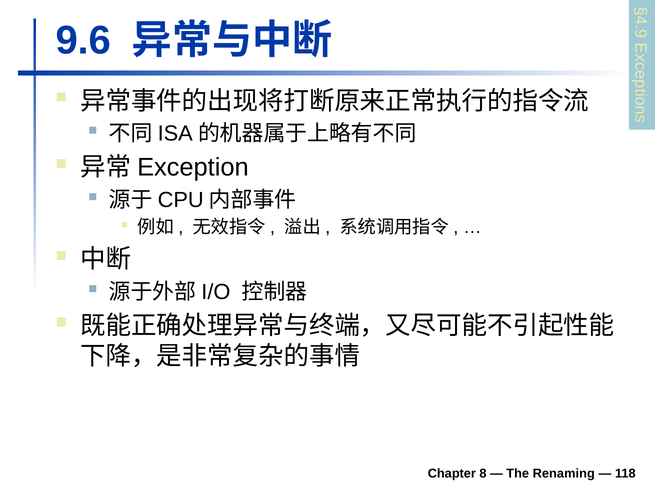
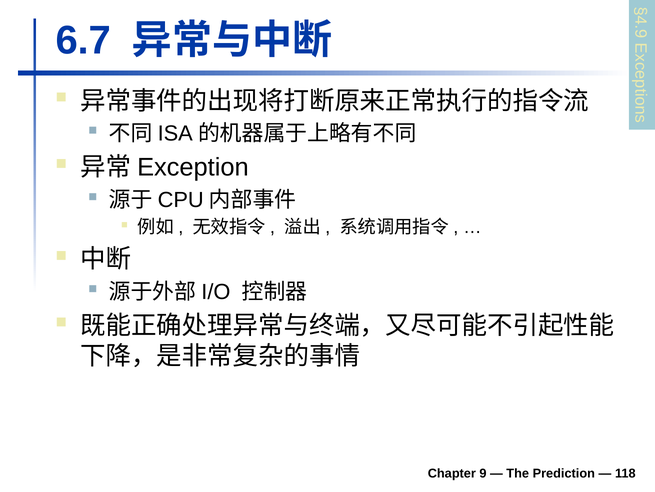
9.6: 9.6 -> 6.7 (83, 41)
Chapter 8: 8 -> 9 (483, 473)
Renaming: Renaming -> Prediction (564, 473)
